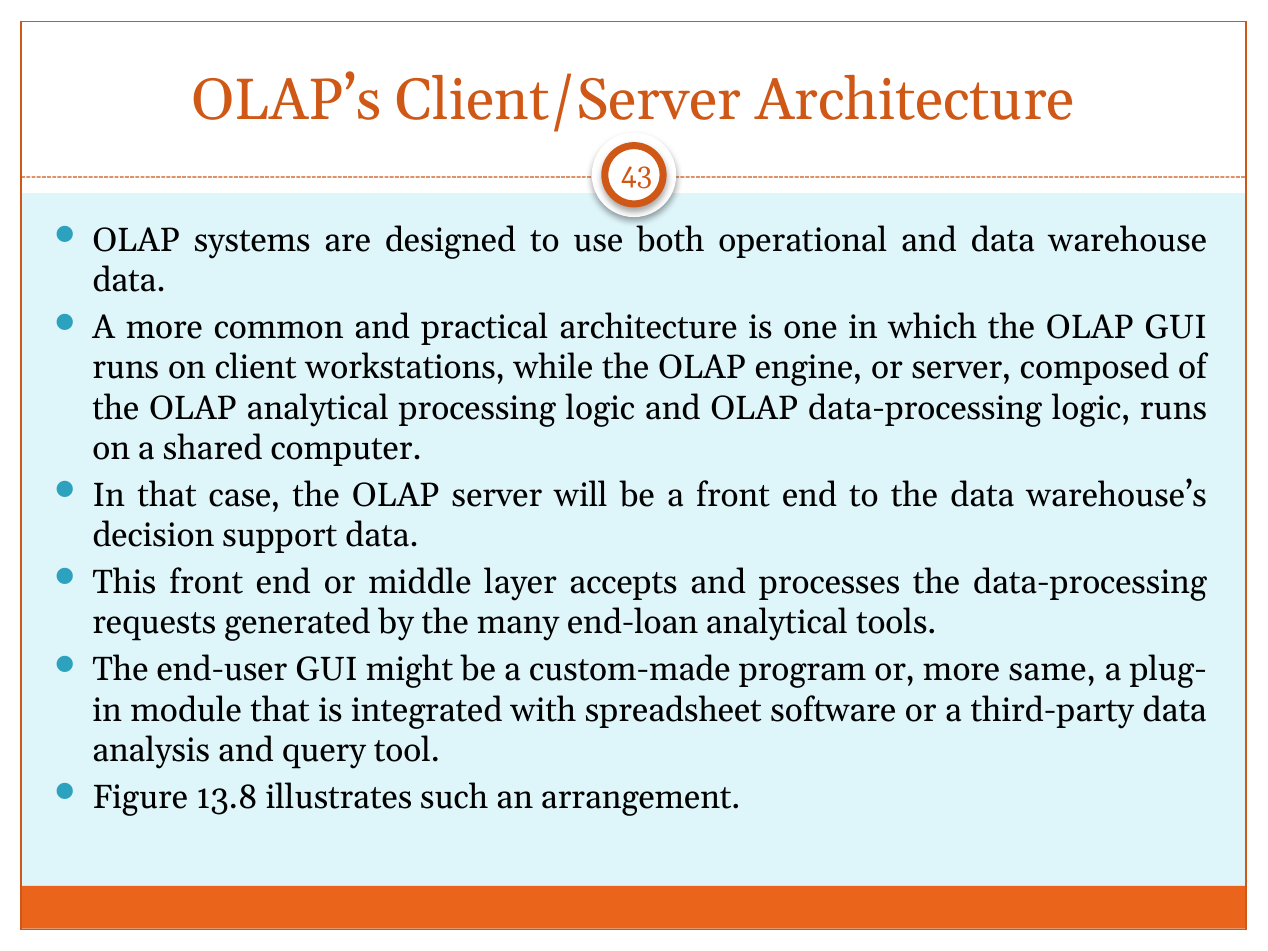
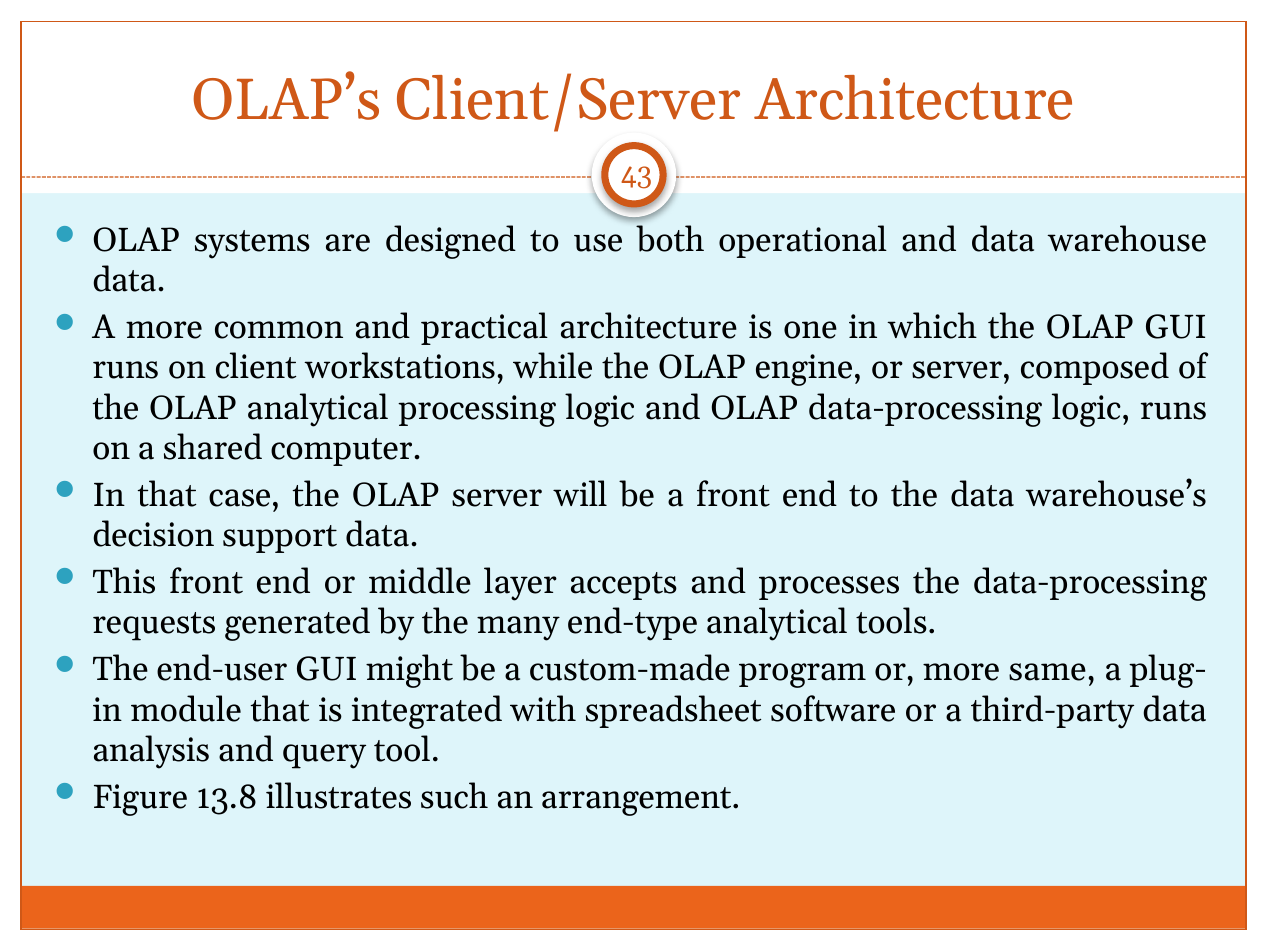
end-loan: end-loan -> end-type (633, 623)
